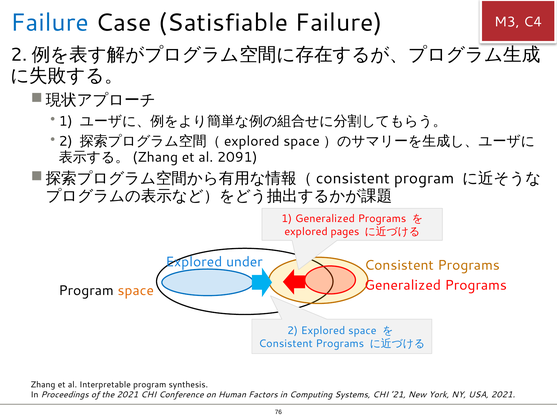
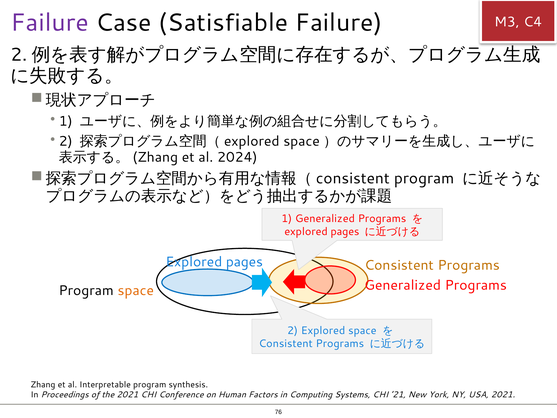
Failure colour: blue -> purple (50, 23)
2091: 2091 -> 2024 (237, 157)
under: under -> pages (244, 262)
